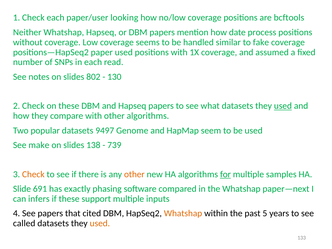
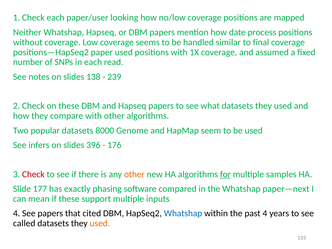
bcftools: bcftools -> mapped (289, 18)
fake: fake -> final (261, 42)
802: 802 -> 138 (93, 77)
130: 130 -> 239 (114, 77)
used underline: present -> none (283, 106)
9497: 9497 -> 8000 (105, 130)
make: make -> infers (39, 145)
138: 138 -> 396 (93, 145)
739: 739 -> 176 (114, 145)
Check colour: orange -> red (33, 174)
691: 691 -> 177 (40, 189)
infers: infers -> mean (39, 199)
Whatshap colour: orange -> blue (183, 213)
past 5: 5 -> 4 (265, 213)
